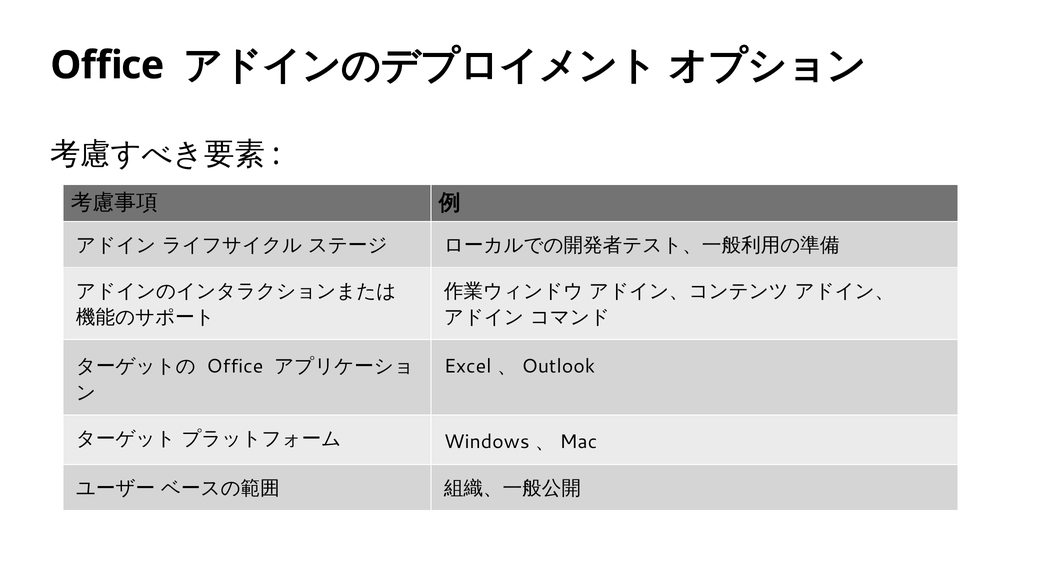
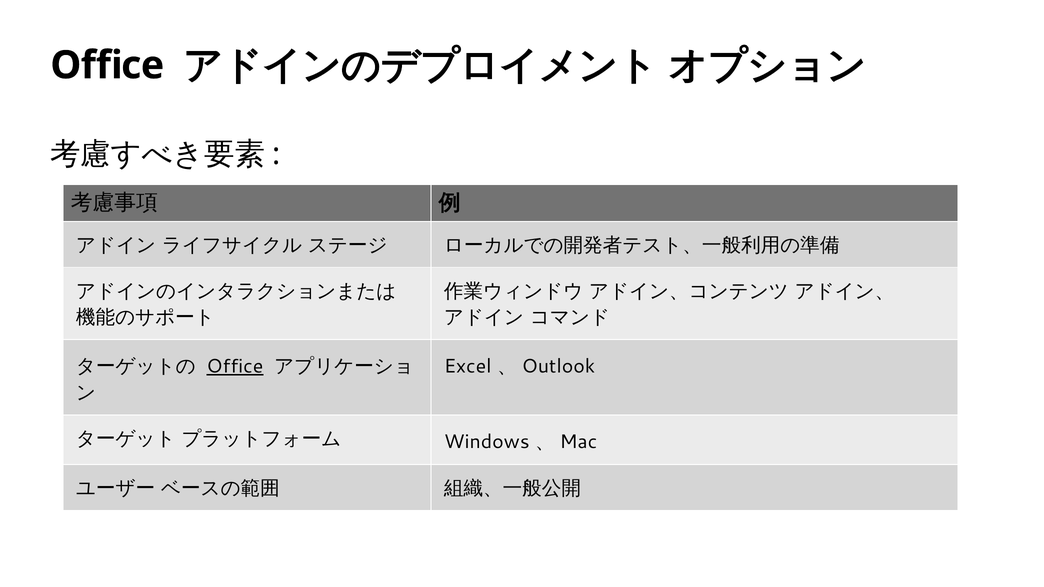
Office underline: none -> present (235, 366)
